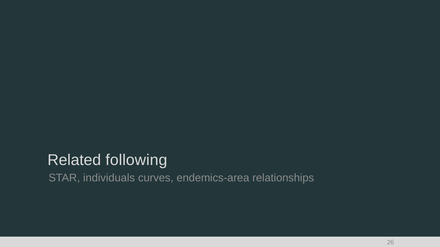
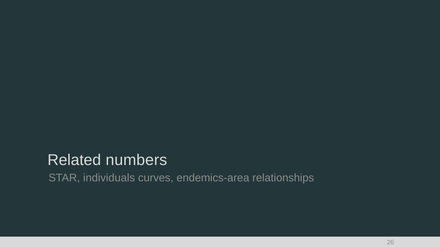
following: following -> numbers (136, 160)
